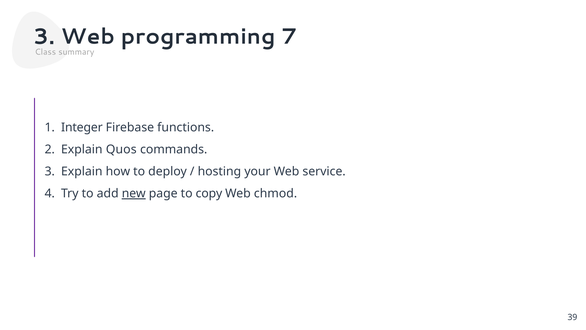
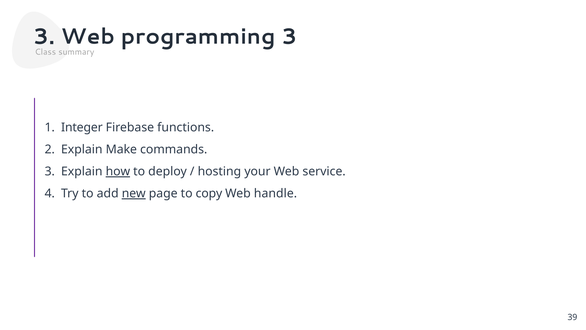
programming 7: 7 -> 3 (289, 36)
Quos: Quos -> Make (121, 149)
how underline: none -> present (118, 171)
chmod: chmod -> handle (276, 193)
